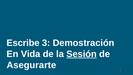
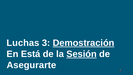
Escribe: Escribe -> Luchas (23, 43)
Demostración underline: none -> present (83, 43)
Vida: Vida -> Está (31, 54)
